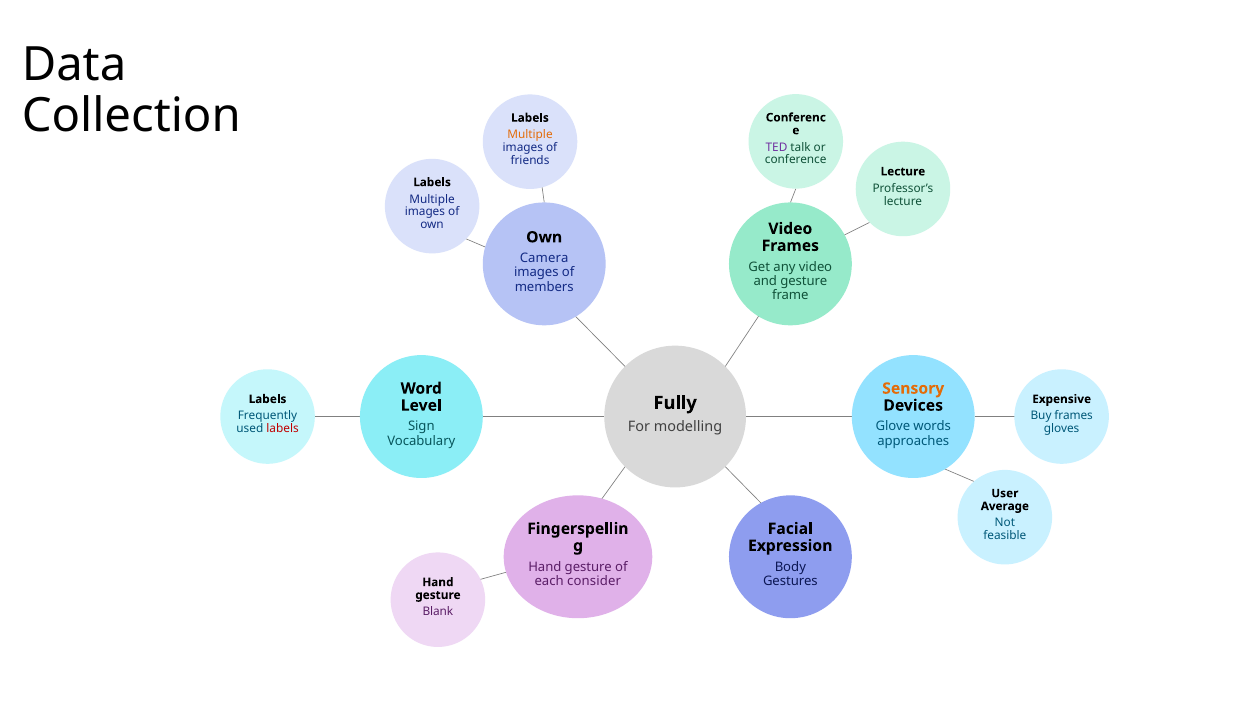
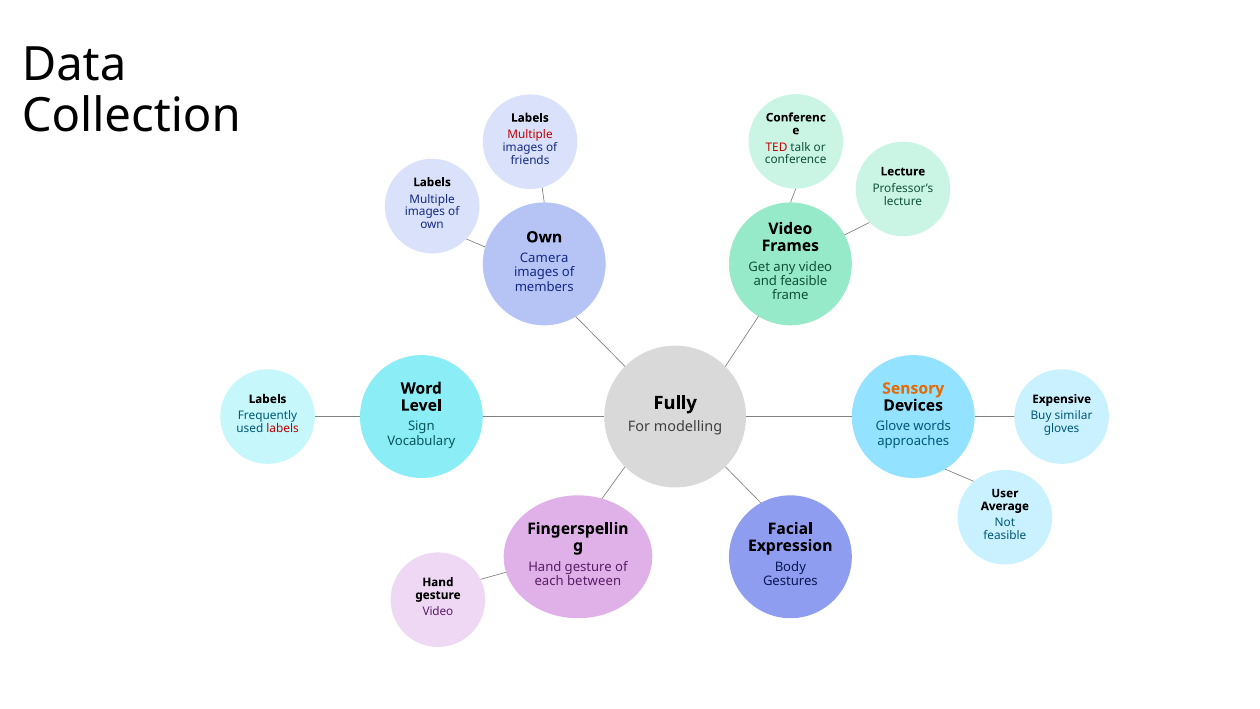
Multiple colour: orange -> red (530, 135)
TED colour: purple -> red (777, 147)
and gesture: gesture -> feasible (804, 281)
Buy frames: frames -> similar (1074, 416)
consider: consider -> between (594, 581)
Blank: Blank -> Video (438, 612)
